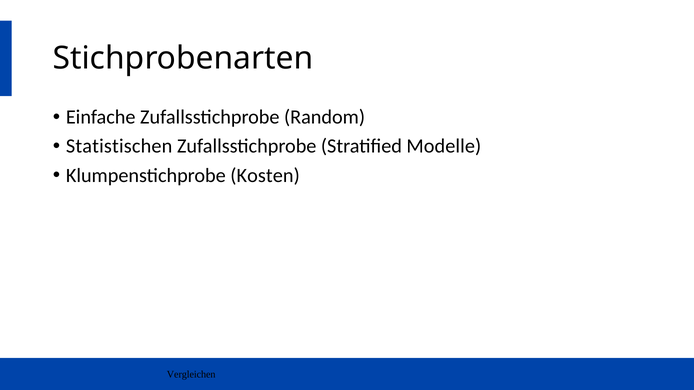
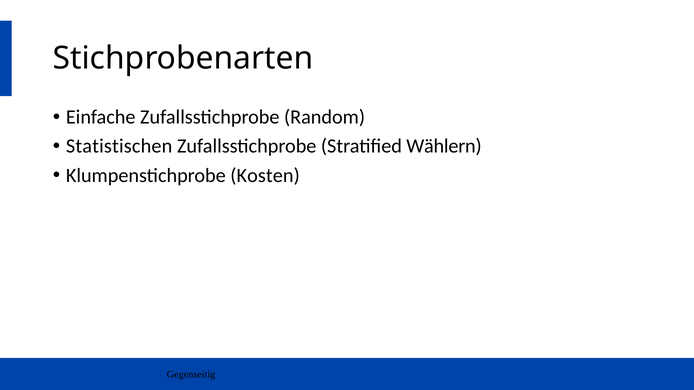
Modelle: Modelle -> Wählern (444, 146)
Vergleichen: Vergleichen -> Gegenseitig (191, 375)
